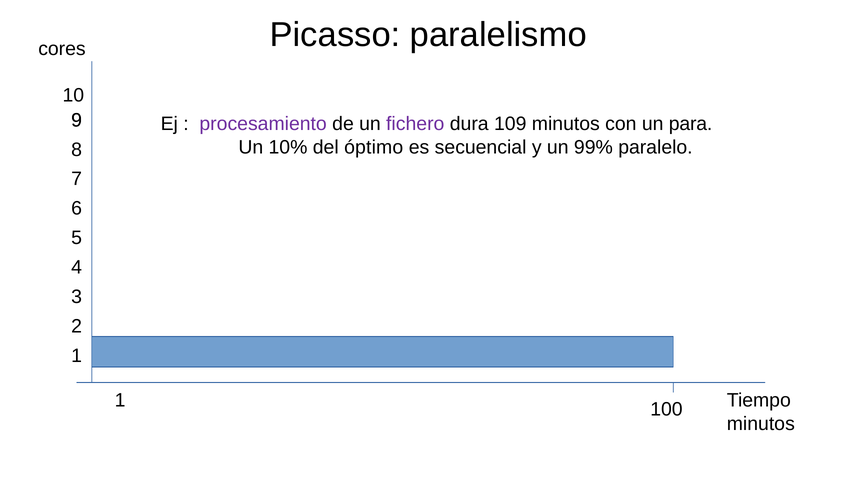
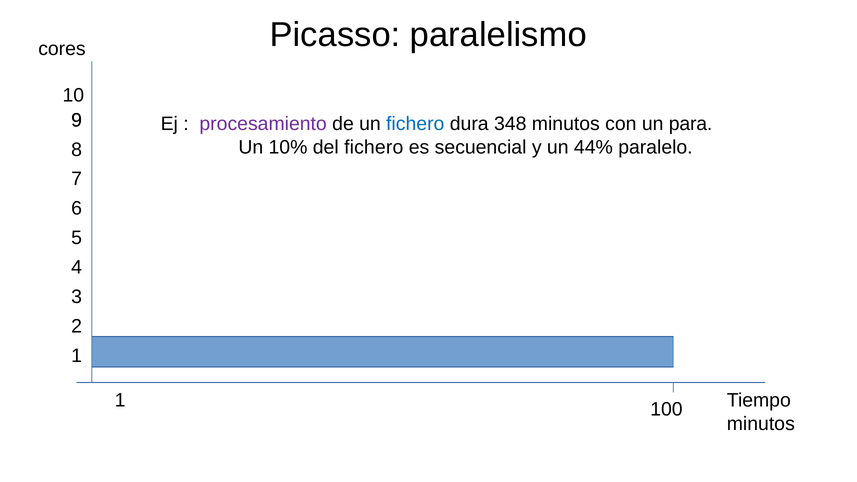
fichero colour: purple -> blue (415, 124)
109: 109 -> 348 (510, 124)
del óptimo: óptimo -> fichero (374, 147)
99%: 99% -> 44% (593, 147)
